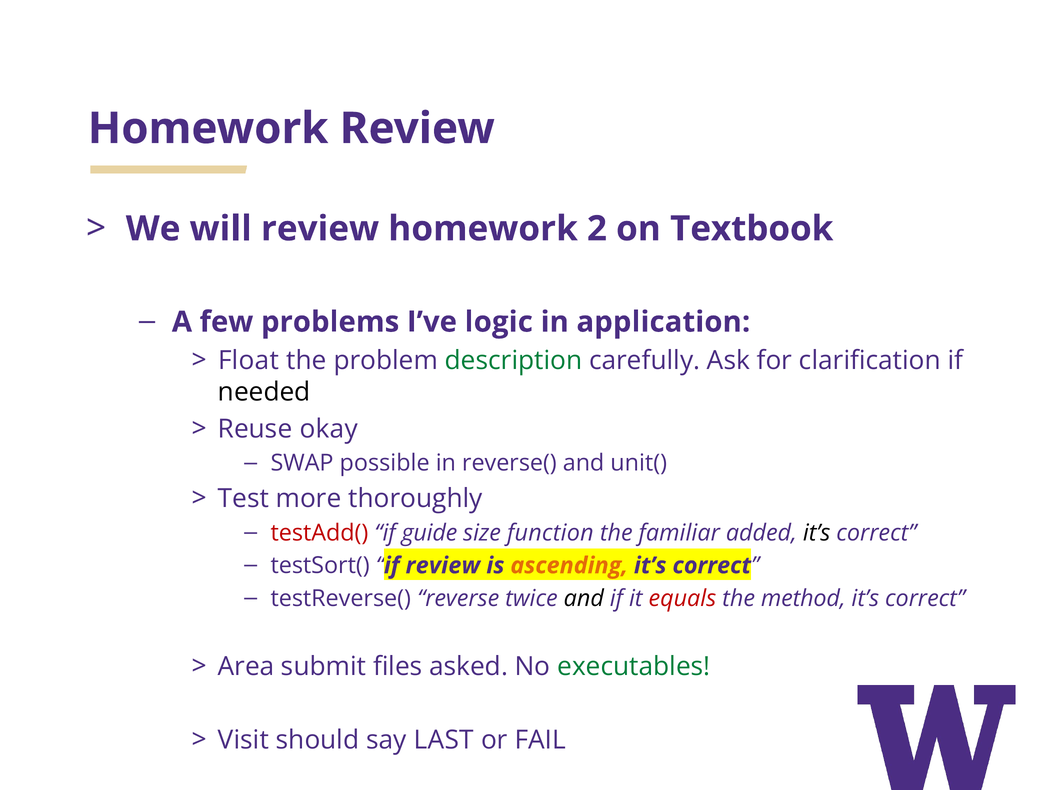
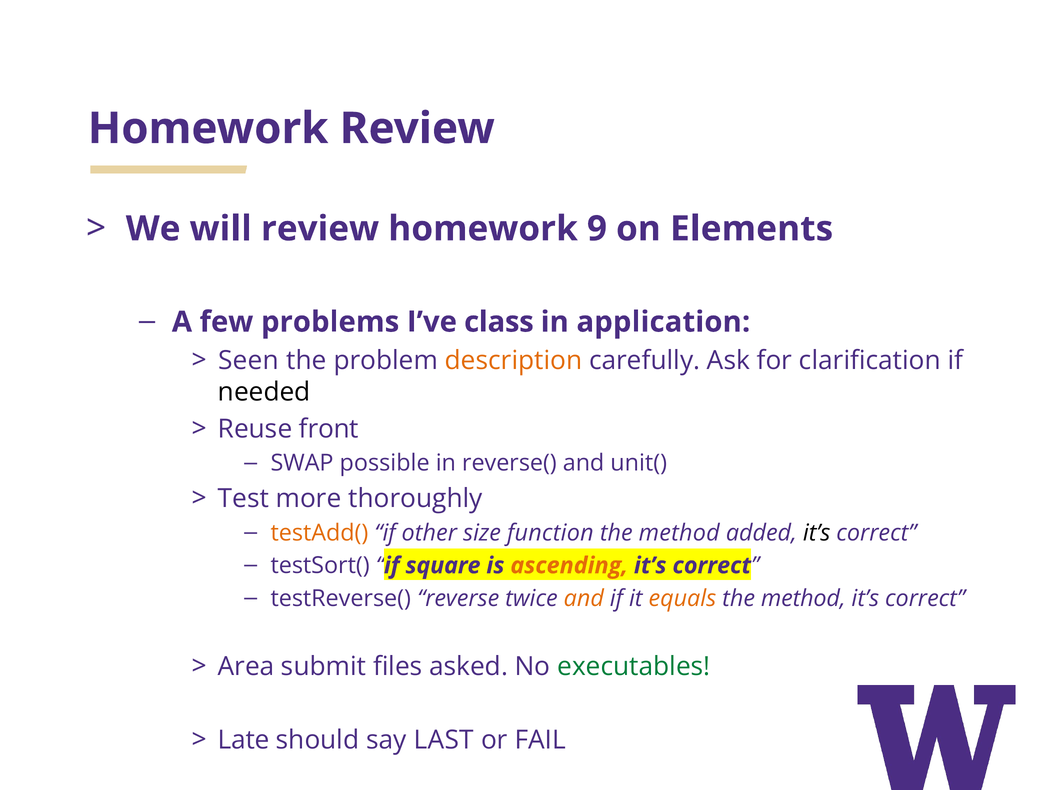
2: 2 -> 9 (597, 229)
Textbook: Textbook -> Elements (752, 229)
logic: logic -> class (499, 322)
Float: Float -> Seen (249, 360)
description colour: green -> orange (514, 360)
okay: okay -> front (329, 429)
testAdd( colour: red -> orange (319, 533)
guide: guide -> other (429, 533)
familiar: familiar -> method (679, 533)
if review: review -> square (443, 565)
and colour: black -> orange (584, 598)
equals colour: red -> orange (682, 598)
Visit: Visit -> Late (244, 740)
